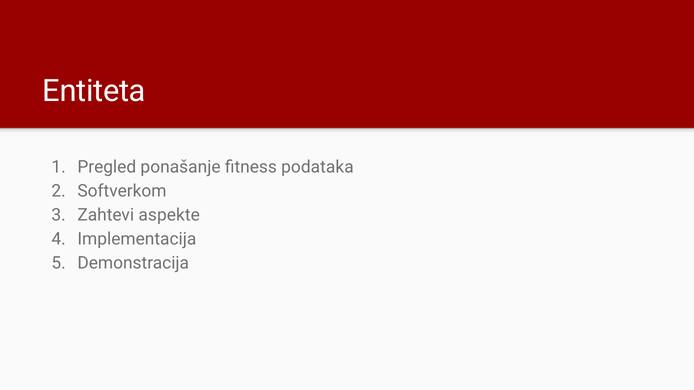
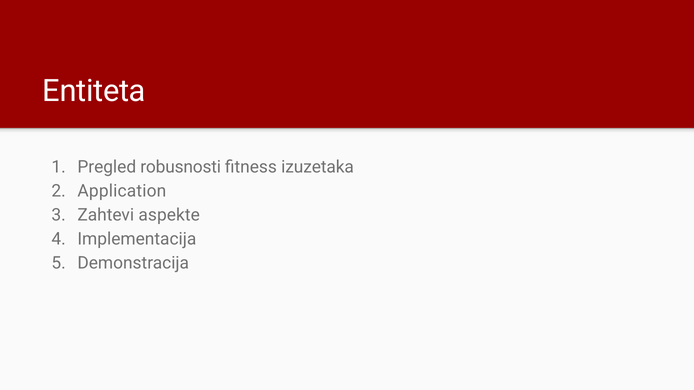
ponašanje: ponašanje -> robusnosti (181, 167)
podataka: podataka -> izuzetaka (318, 167)
Softverkom: Softverkom -> Application (122, 191)
